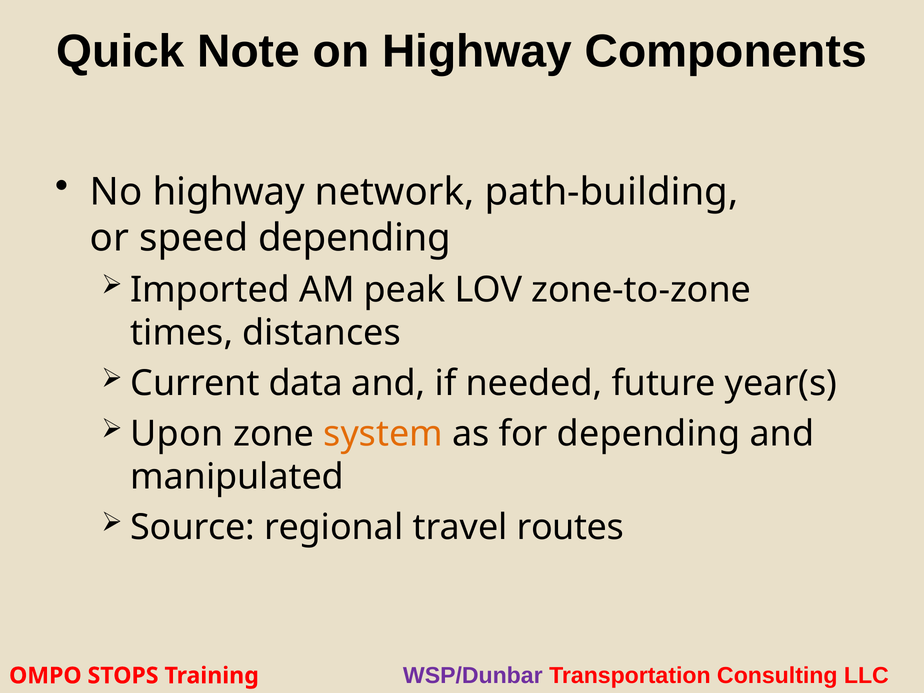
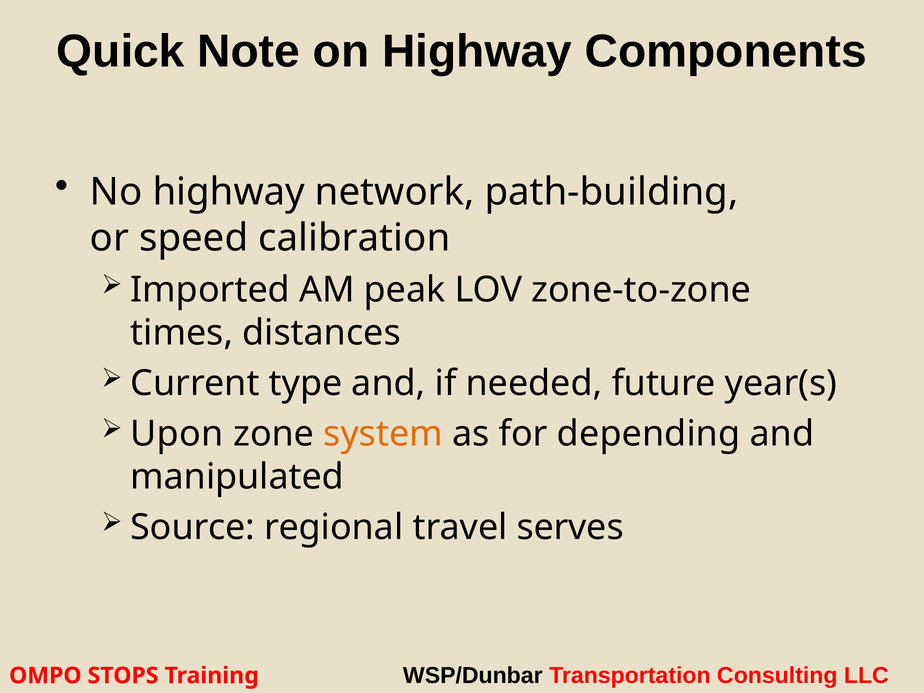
speed depending: depending -> calibration (354, 238)
data: data -> type (306, 383)
routes: routes -> serves (570, 527)
WSP/Dunbar colour: purple -> black (473, 676)
